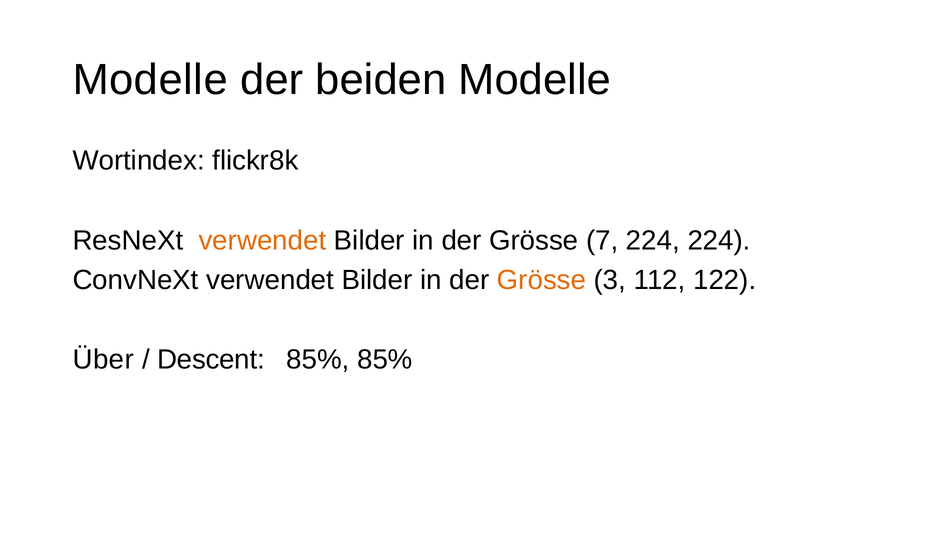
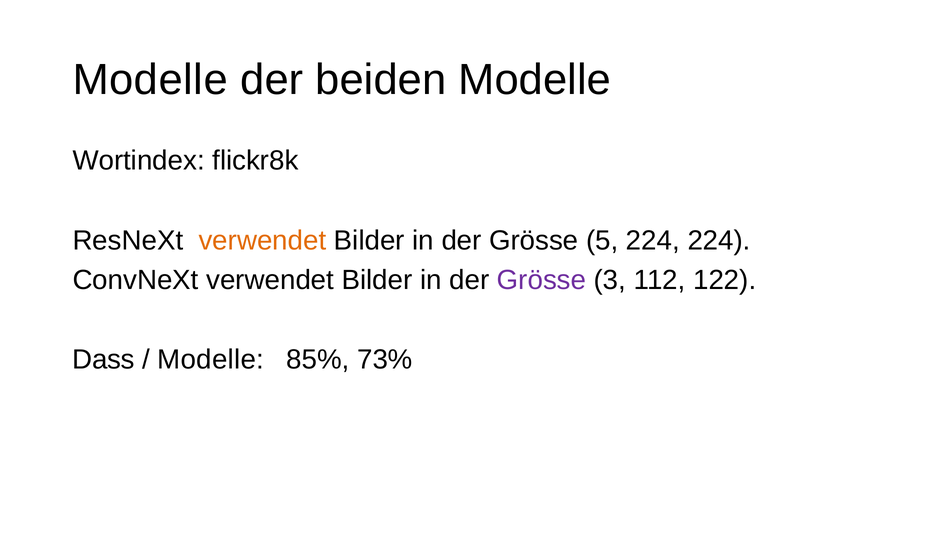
7: 7 -> 5 (602, 240)
Grösse colour: orange -> purple (542, 280)
Über: Über -> Dass (104, 360)
Descent: Descent -> Modelle (211, 360)
85% 85%: 85% -> 73% (385, 360)
